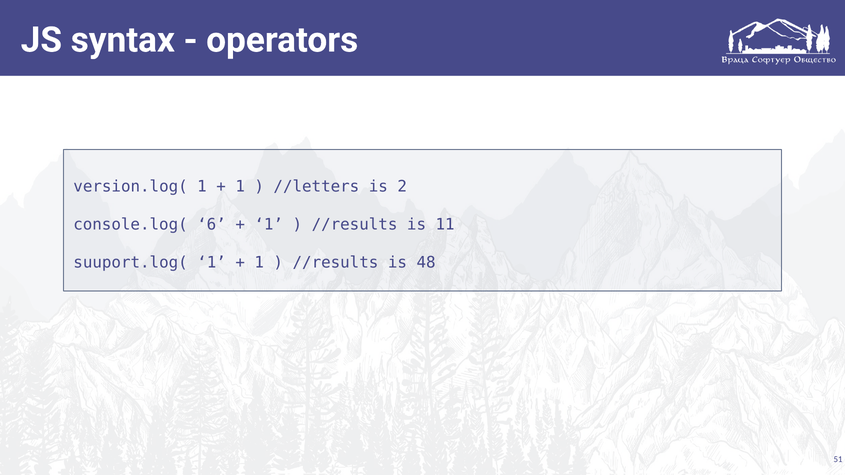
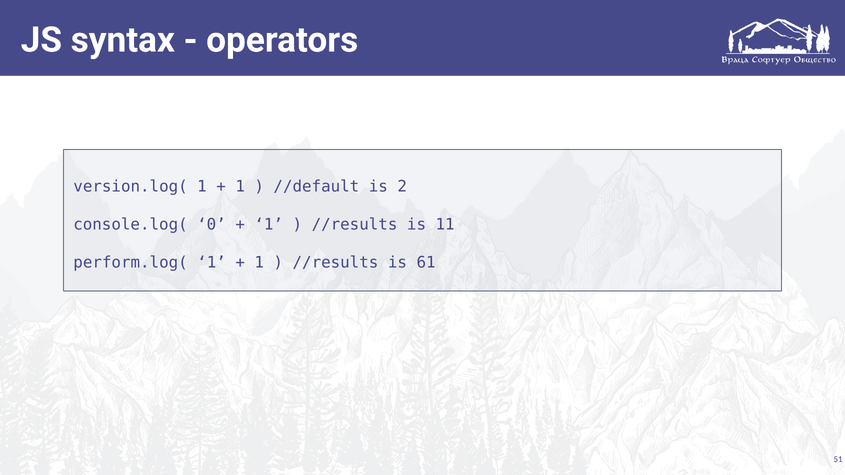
//letters: //letters -> //default (316, 187)
6: 6 -> 0 (212, 225)
suuport.log(: suuport.log( -> perform.log( (131, 263)
48: 48 -> 61 (426, 263)
